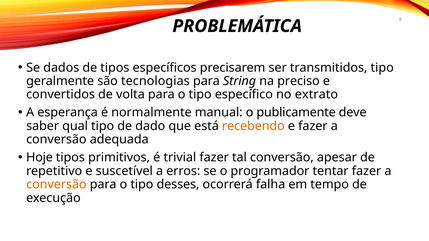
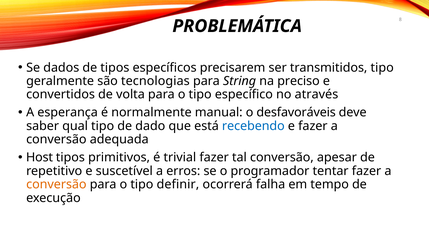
extrato: extrato -> através (316, 95)
publicamente: publicamente -> desfavoráveis (296, 113)
recebendo colour: orange -> blue (253, 126)
Hoje: Hoje -> Host (39, 158)
desses: desses -> definir (178, 185)
